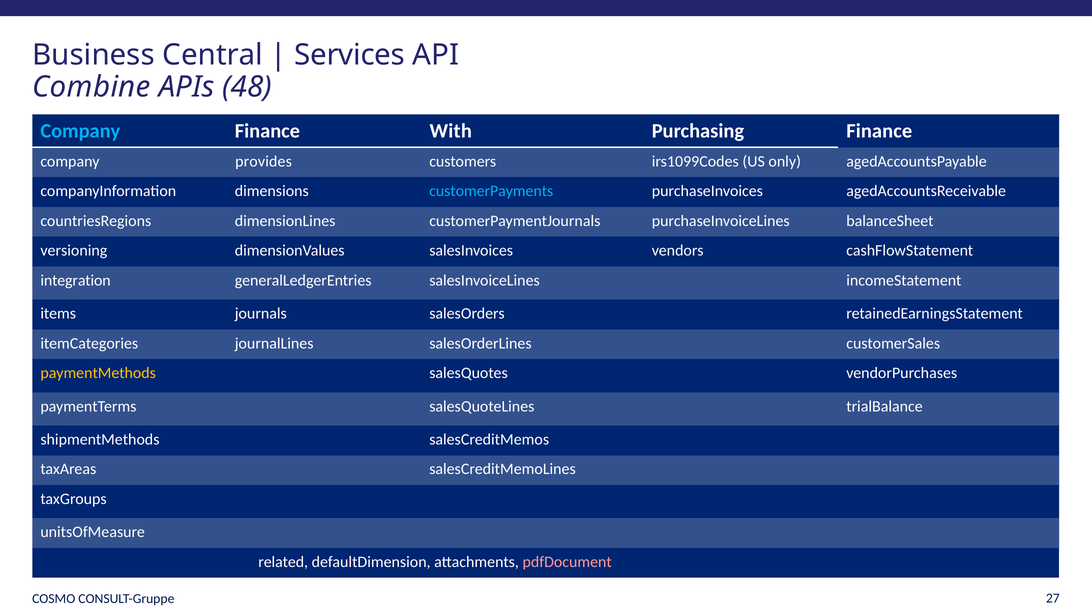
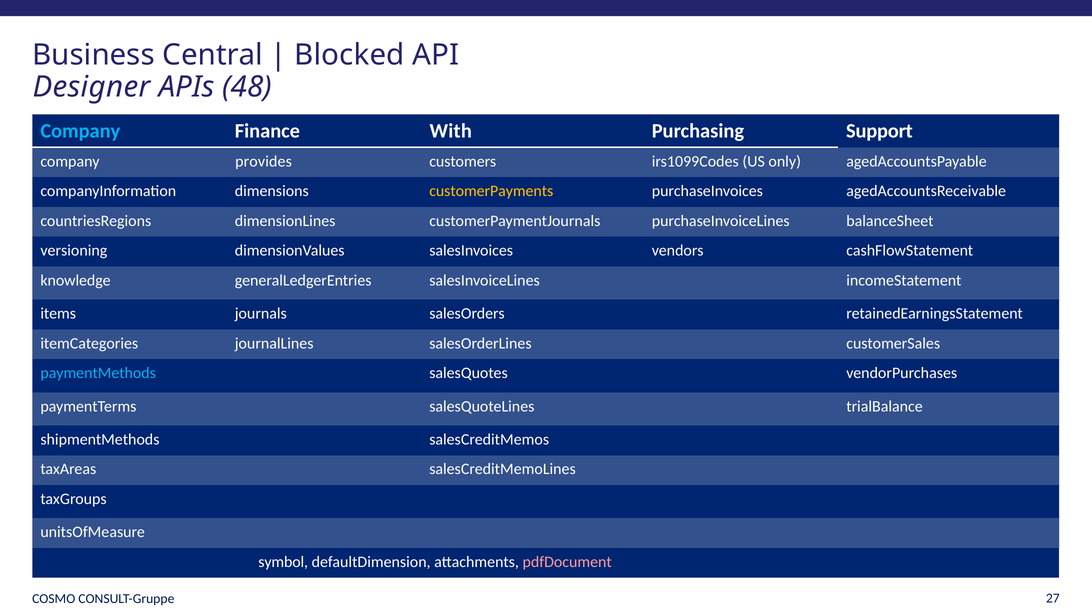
Services: Services -> Blocked (349, 55)
Combine: Combine -> Designer (91, 87)
Purchasing Finance: Finance -> Support (879, 131)
customerPayments colour: light blue -> yellow (491, 191)
integration: integration -> knowledge (76, 281)
paymentMethods colour: yellow -> light blue (98, 373)
related: related -> symbol (283, 562)
